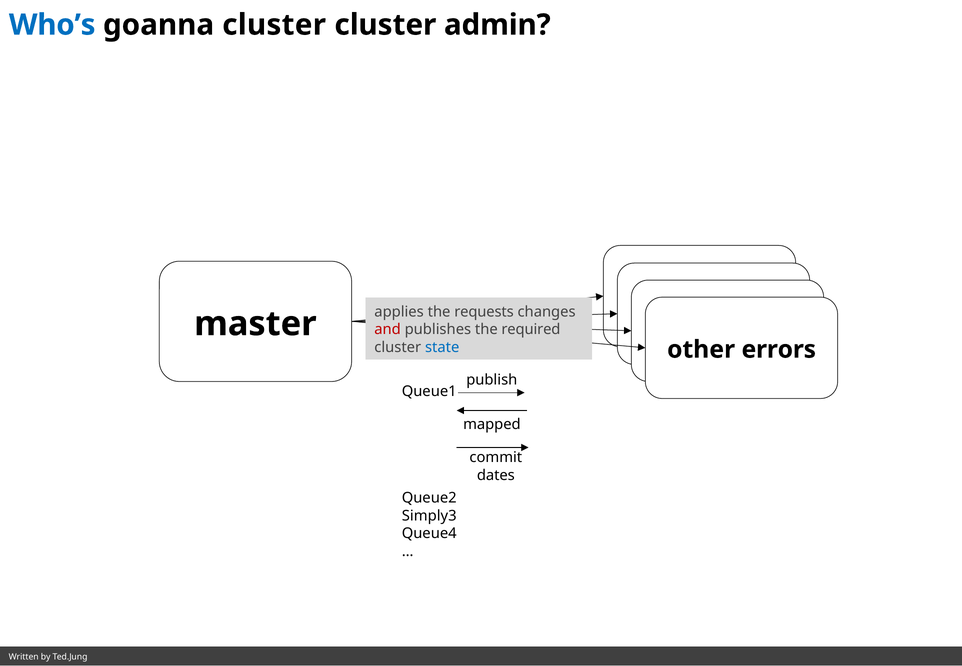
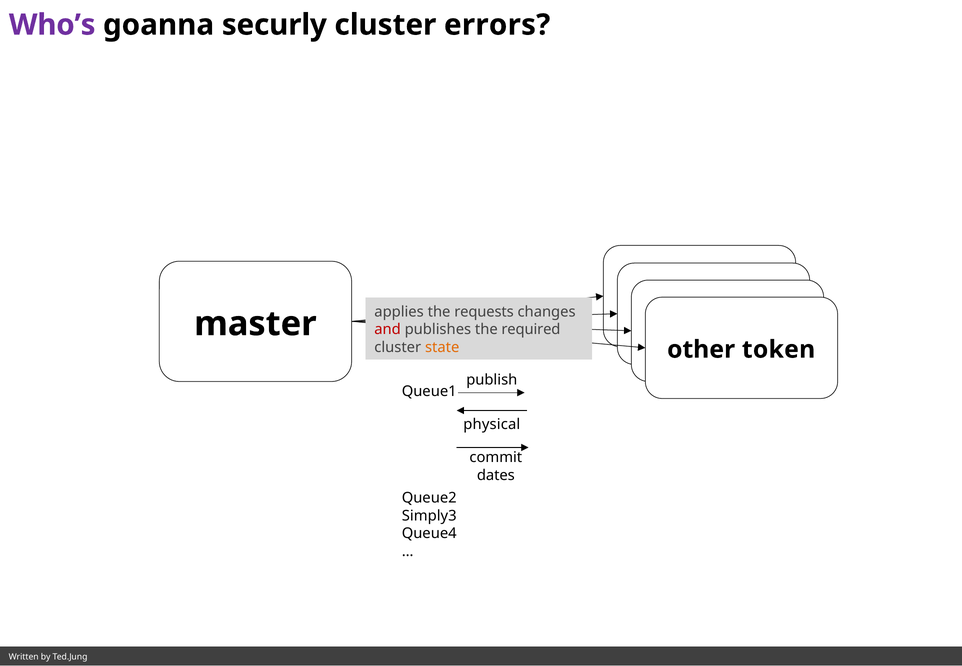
Who’s colour: blue -> purple (52, 25)
goanna cluster: cluster -> securly (274, 25)
admin: admin -> errors (497, 25)
state colour: blue -> orange (442, 347)
errors: errors -> token (779, 350)
mapped: mapped -> physical (492, 425)
